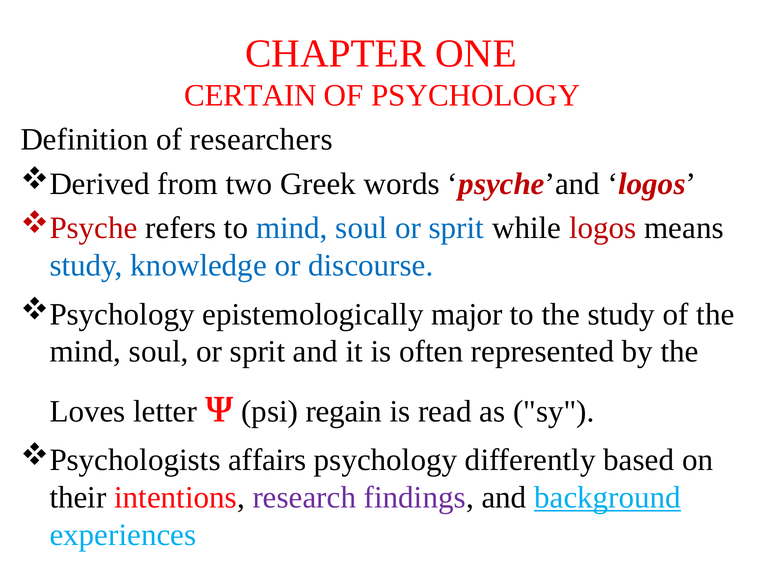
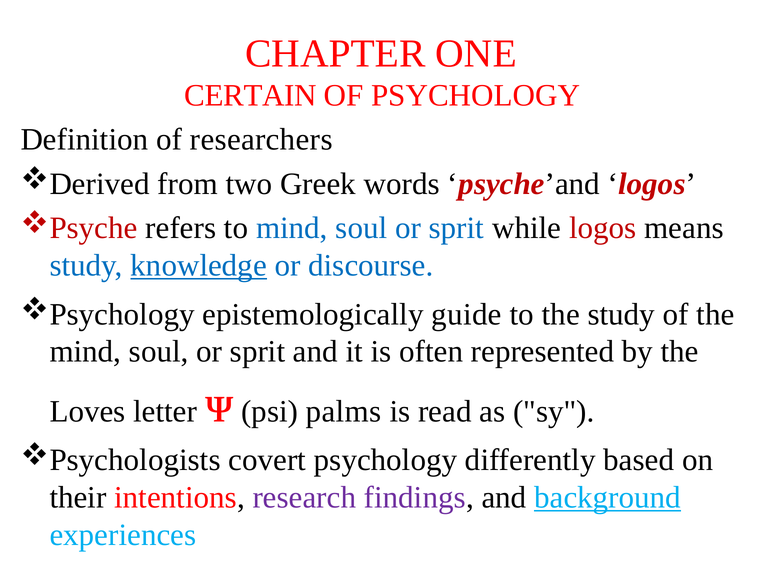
knowledge underline: none -> present (199, 265)
major: major -> guide (467, 314)
regain: regain -> palms (344, 411)
affairs: affairs -> covert (267, 460)
